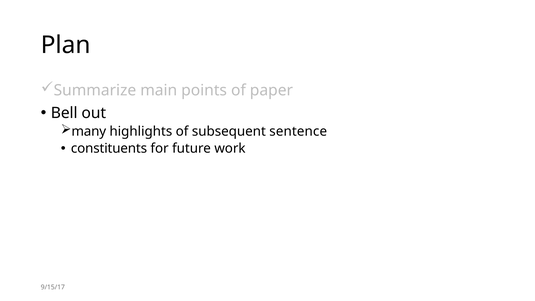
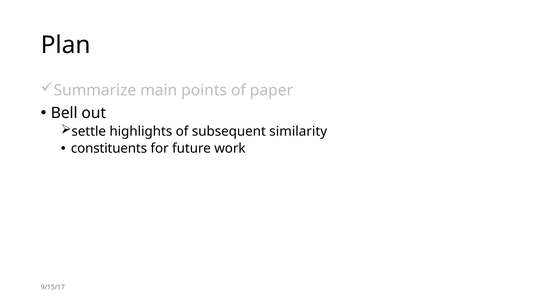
many: many -> settle (89, 131)
sentence: sentence -> similarity (298, 131)
